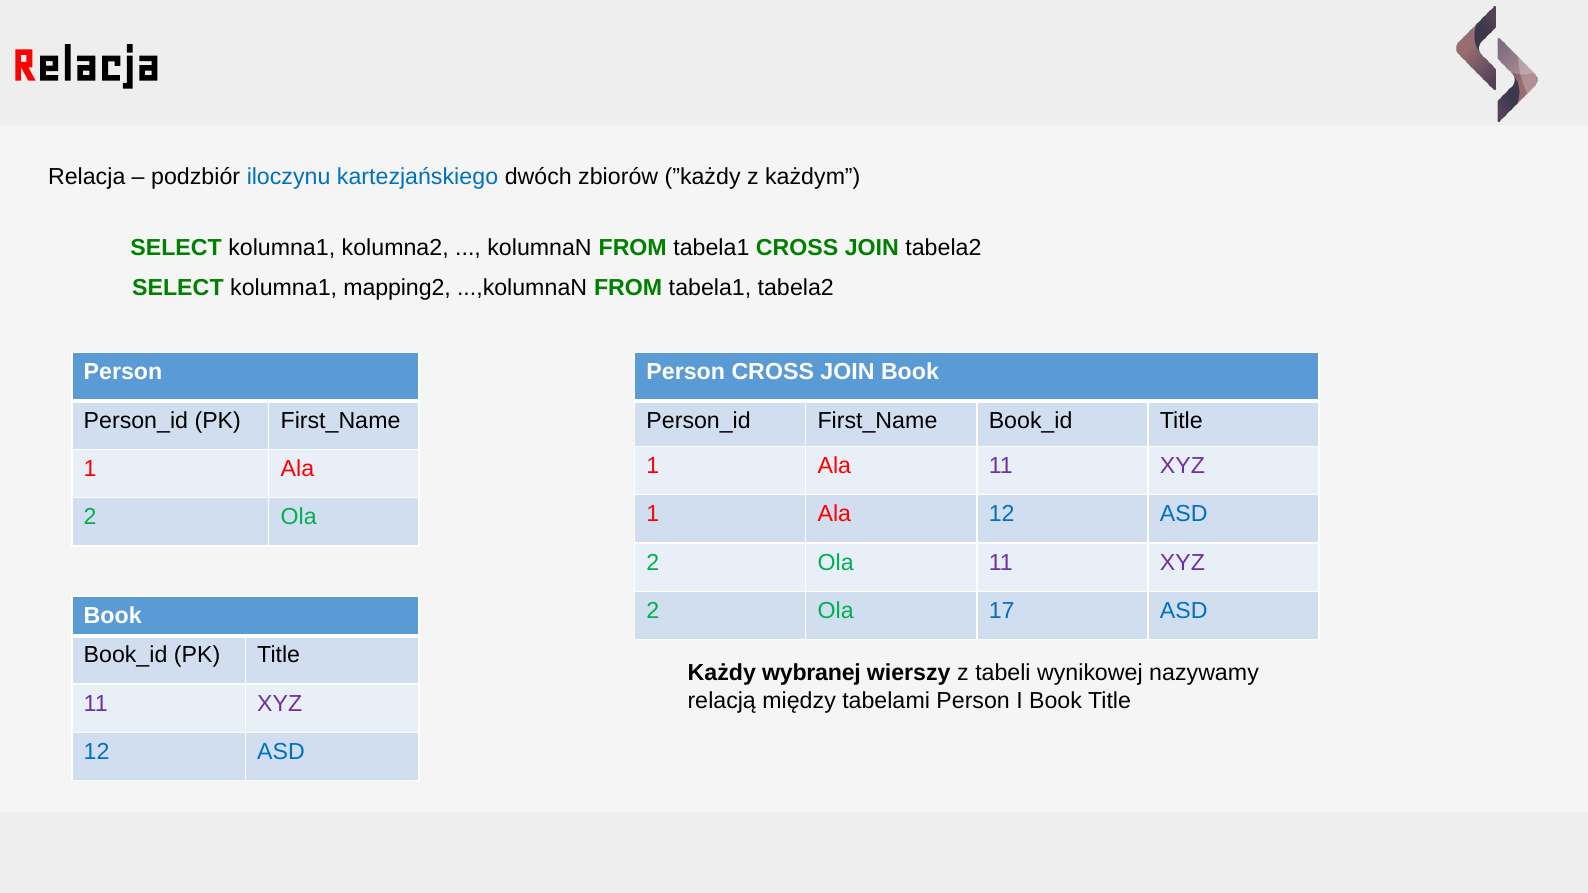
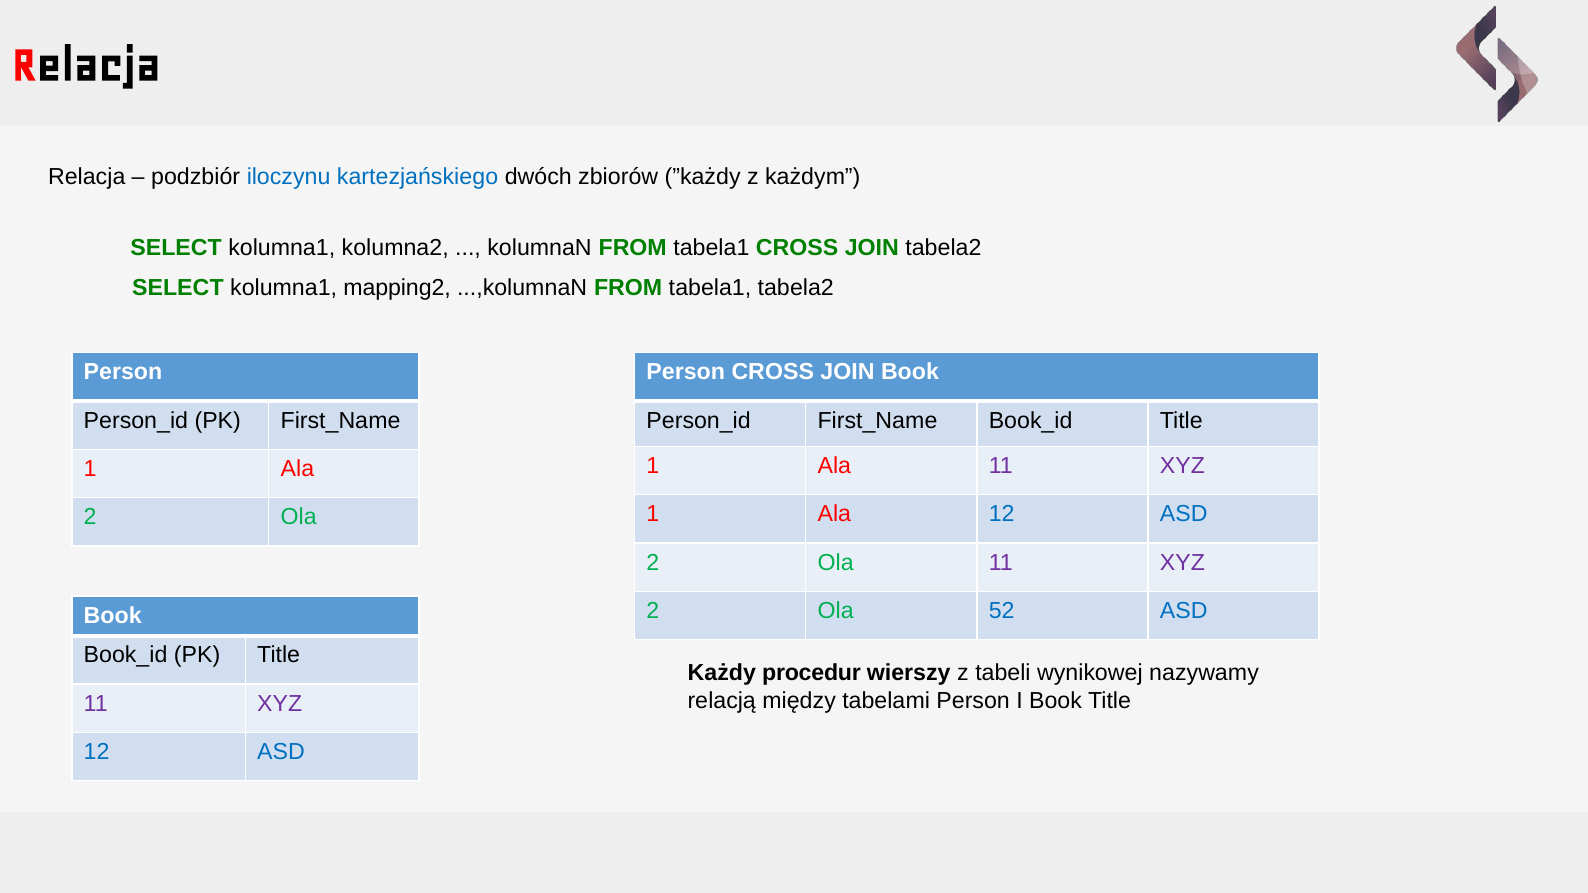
17: 17 -> 52 (1002, 611)
wybranej: wybranej -> procedur (811, 673)
